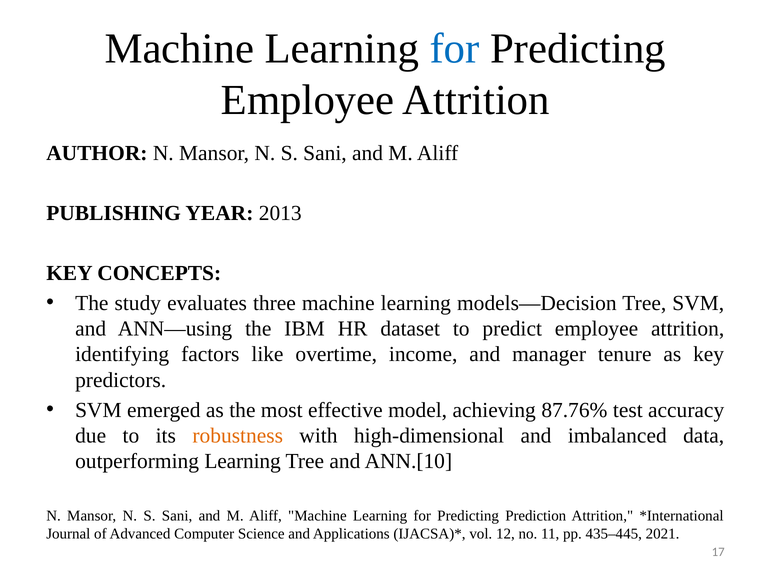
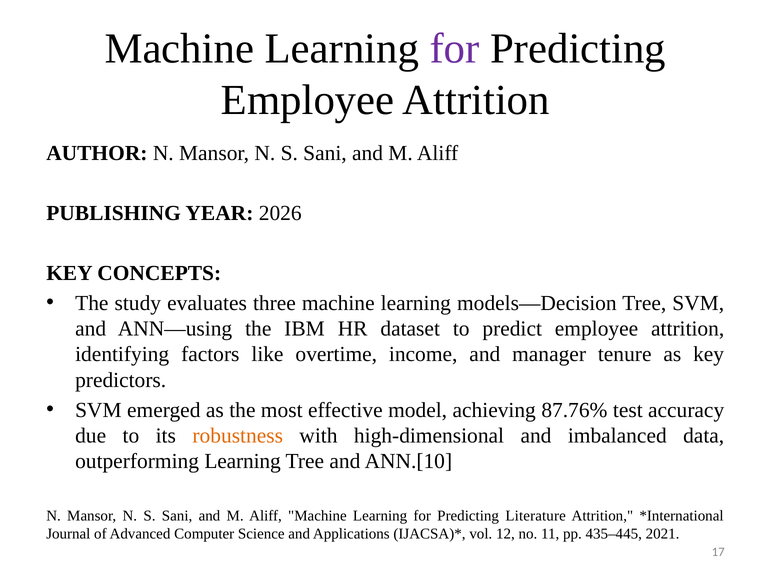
for colour: blue -> purple (455, 49)
2013: 2013 -> 2026 (280, 213)
Prediction: Prediction -> Literature (536, 516)
